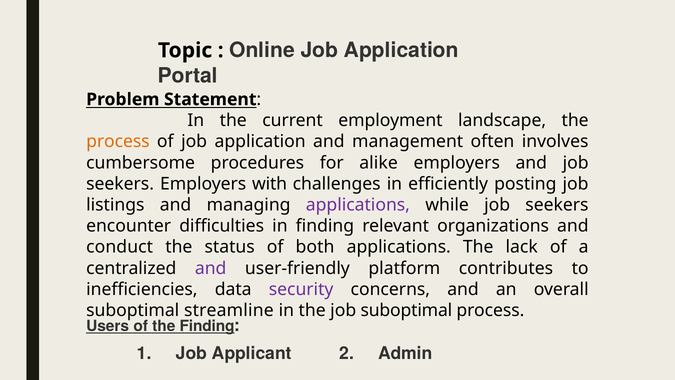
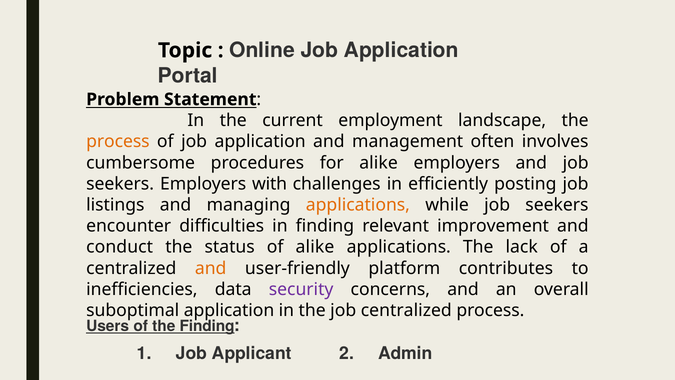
applications colour: purple -> orange (358, 205)
organizations: organizations -> improvement (493, 226)
of both: both -> alike (315, 247)
and colour: purple -> orange (211, 268)
suboptimal streamline: streamline -> application (229, 310)
job suboptimal: suboptimal -> centralized (406, 310)
